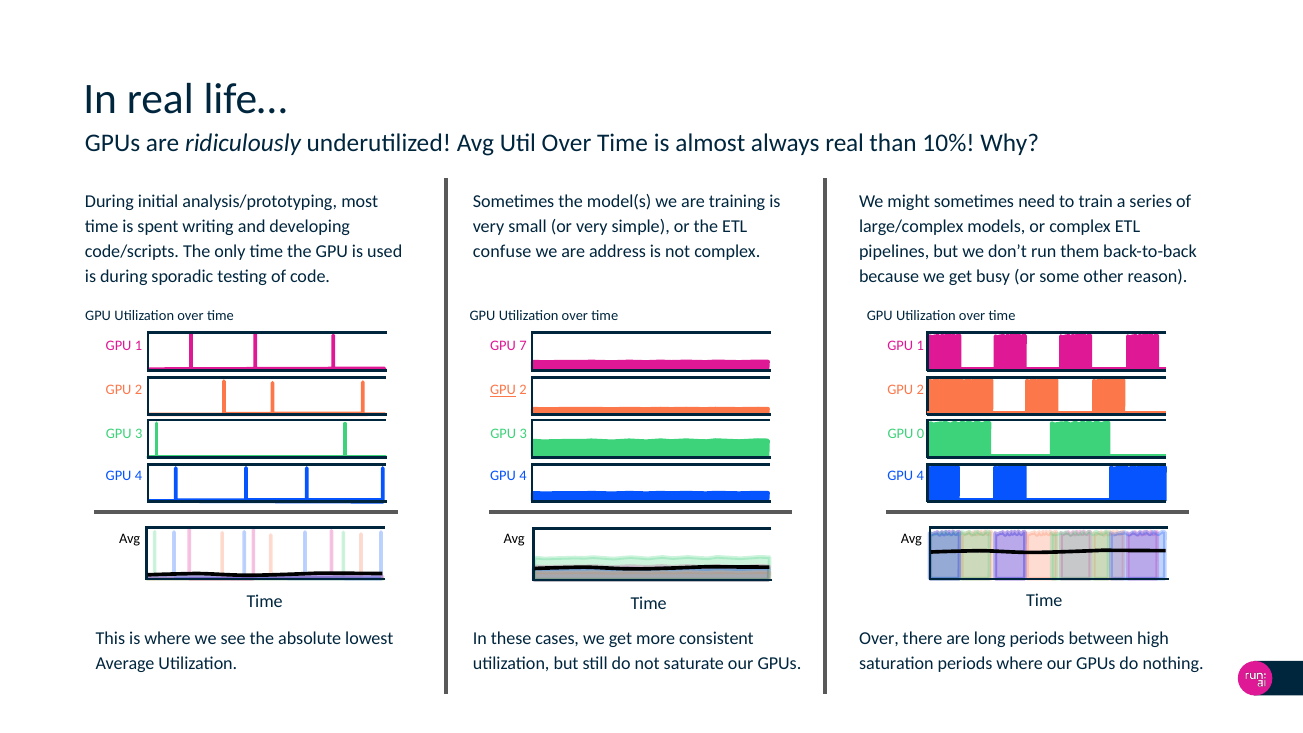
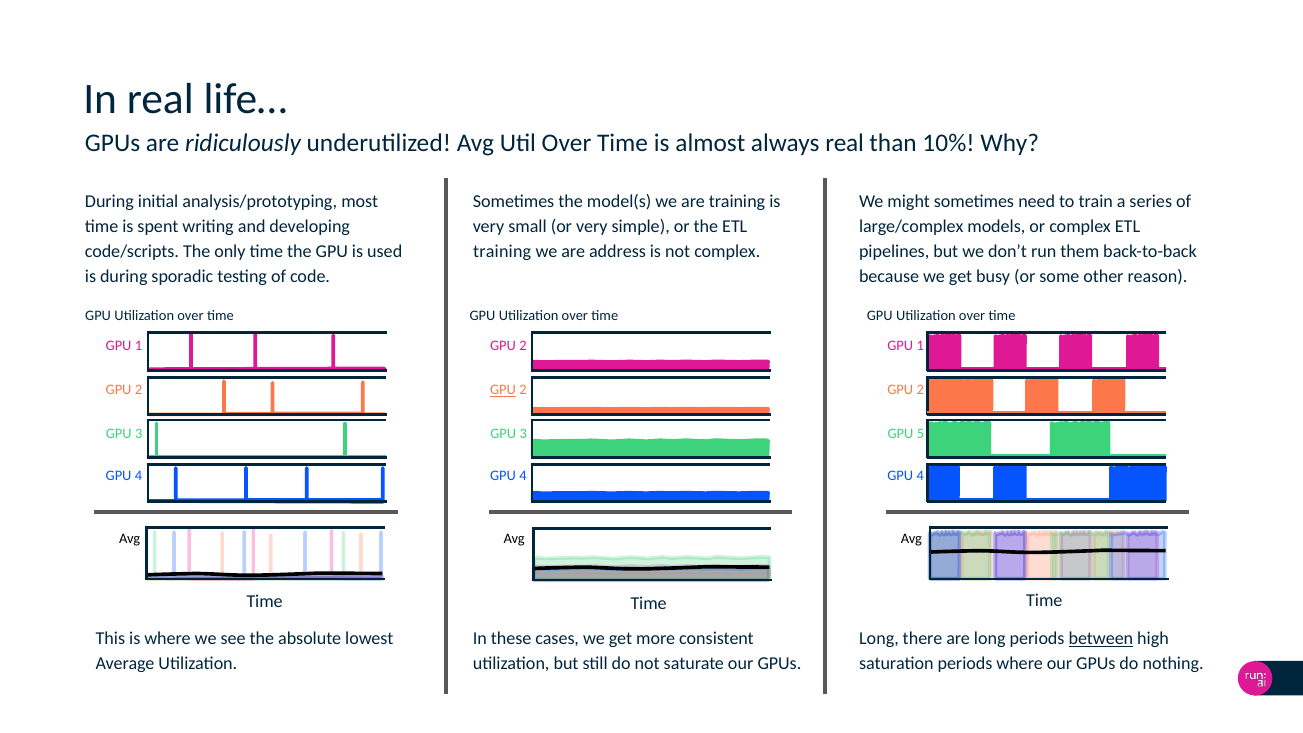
confuse: confuse -> training (502, 251)
7: 7 -> 2 (523, 345)
0: 0 -> 5 (921, 433)
Over: Over -> Long (879, 639)
between underline: none -> present (1101, 639)
